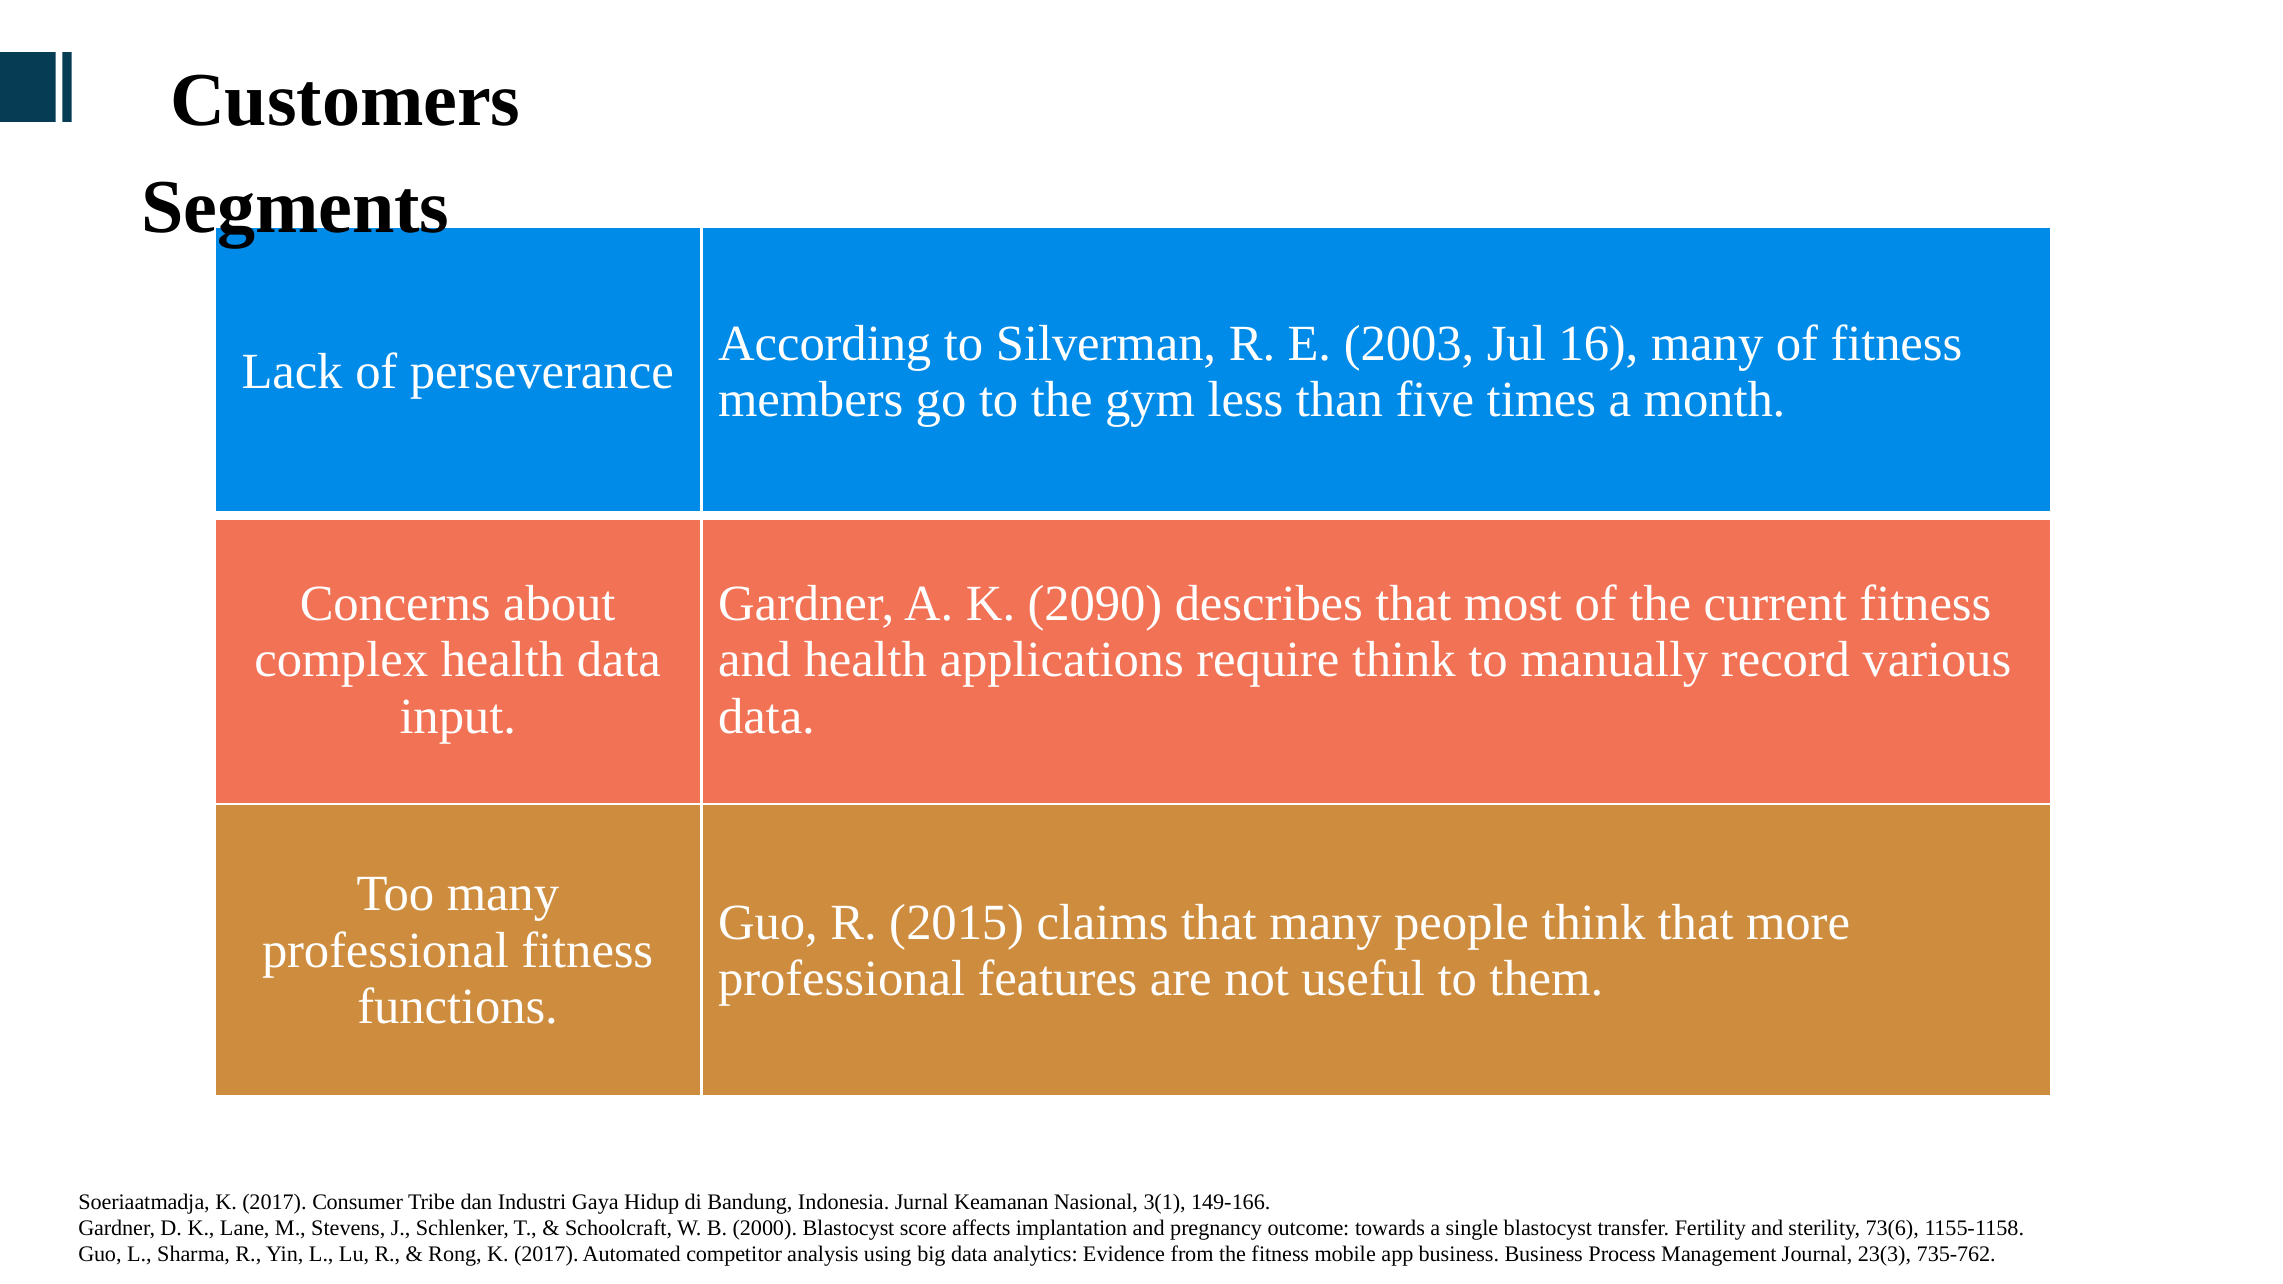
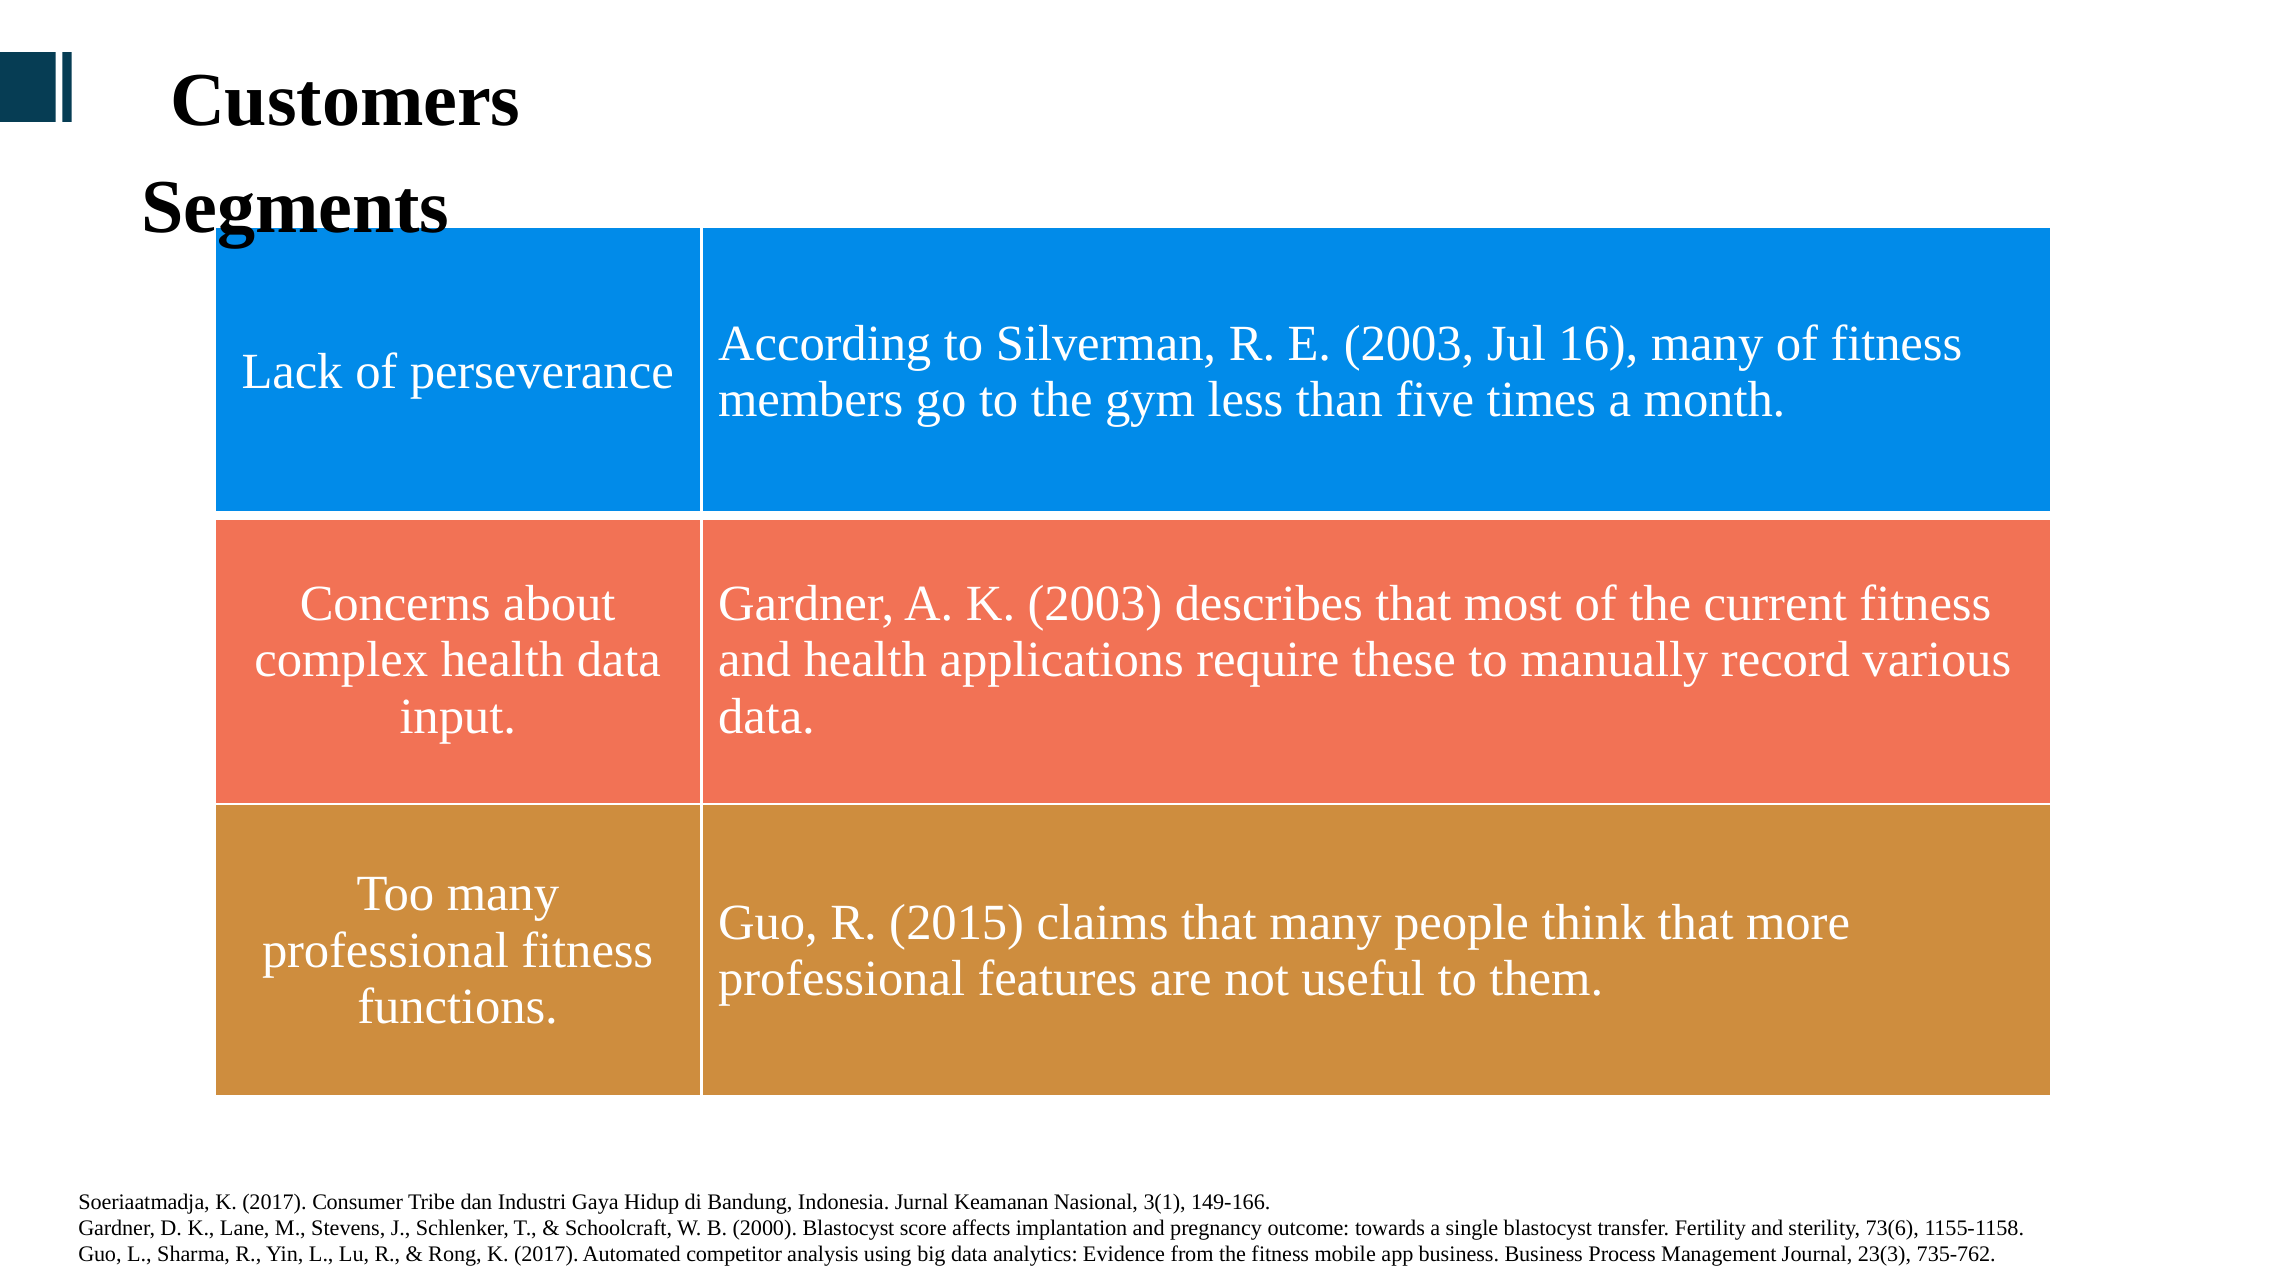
K 2090: 2090 -> 2003 (1095, 604)
require think: think -> these (1404, 660)
